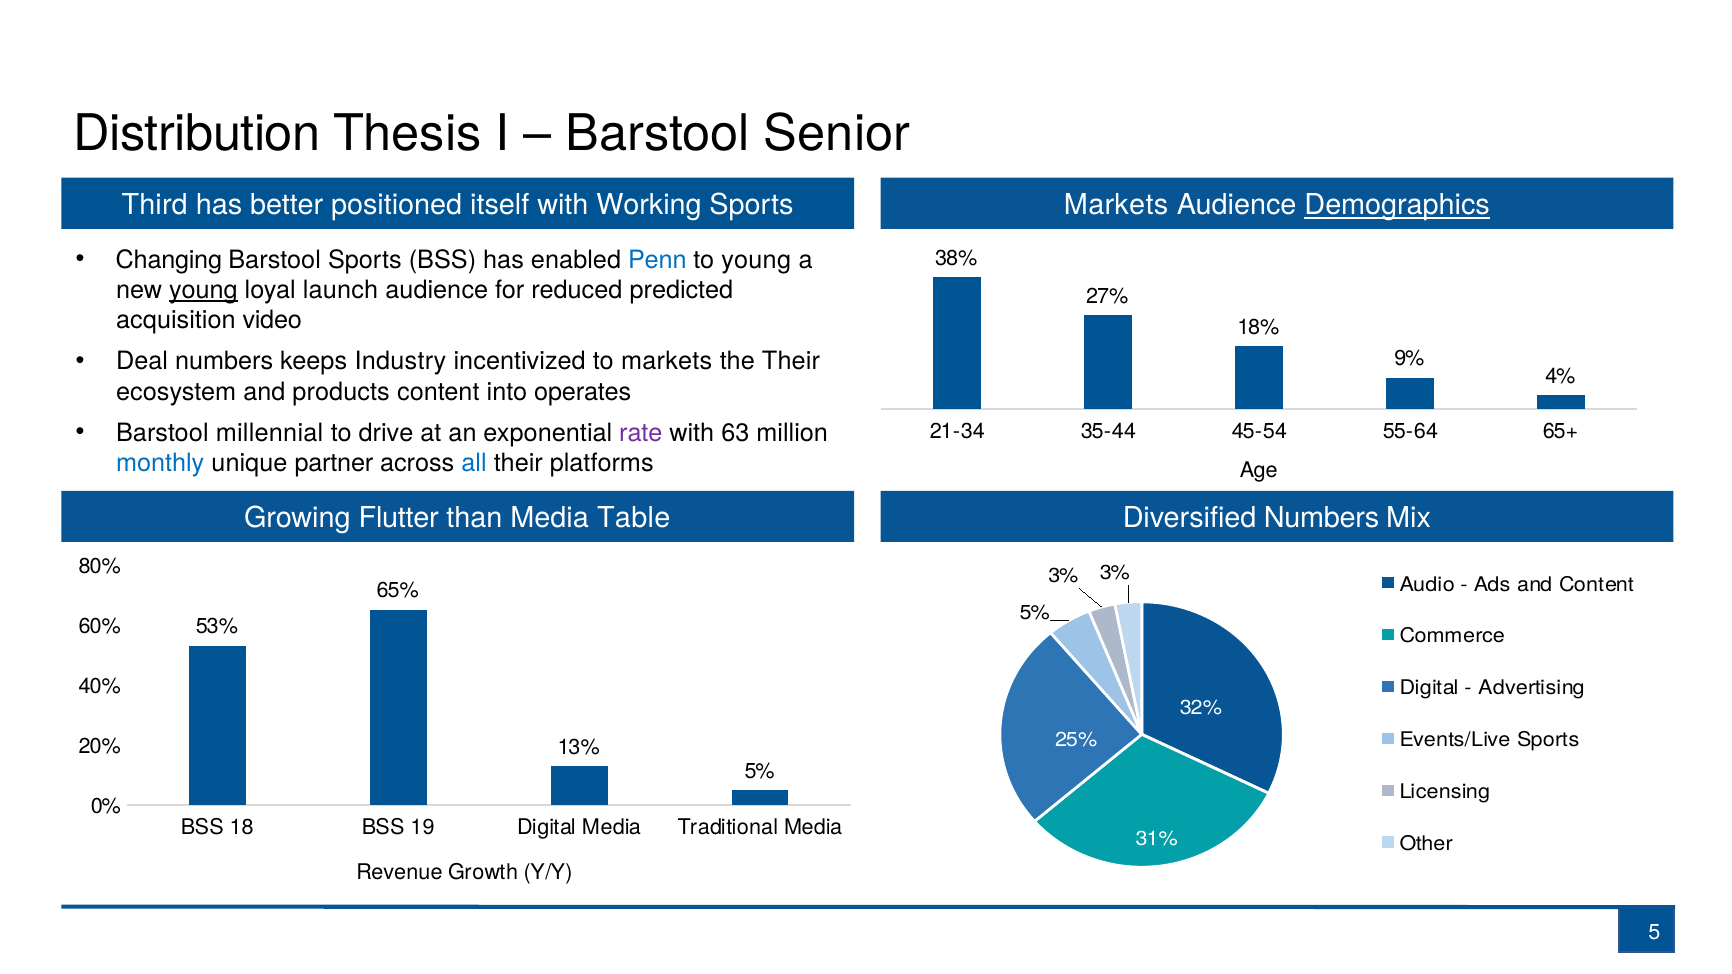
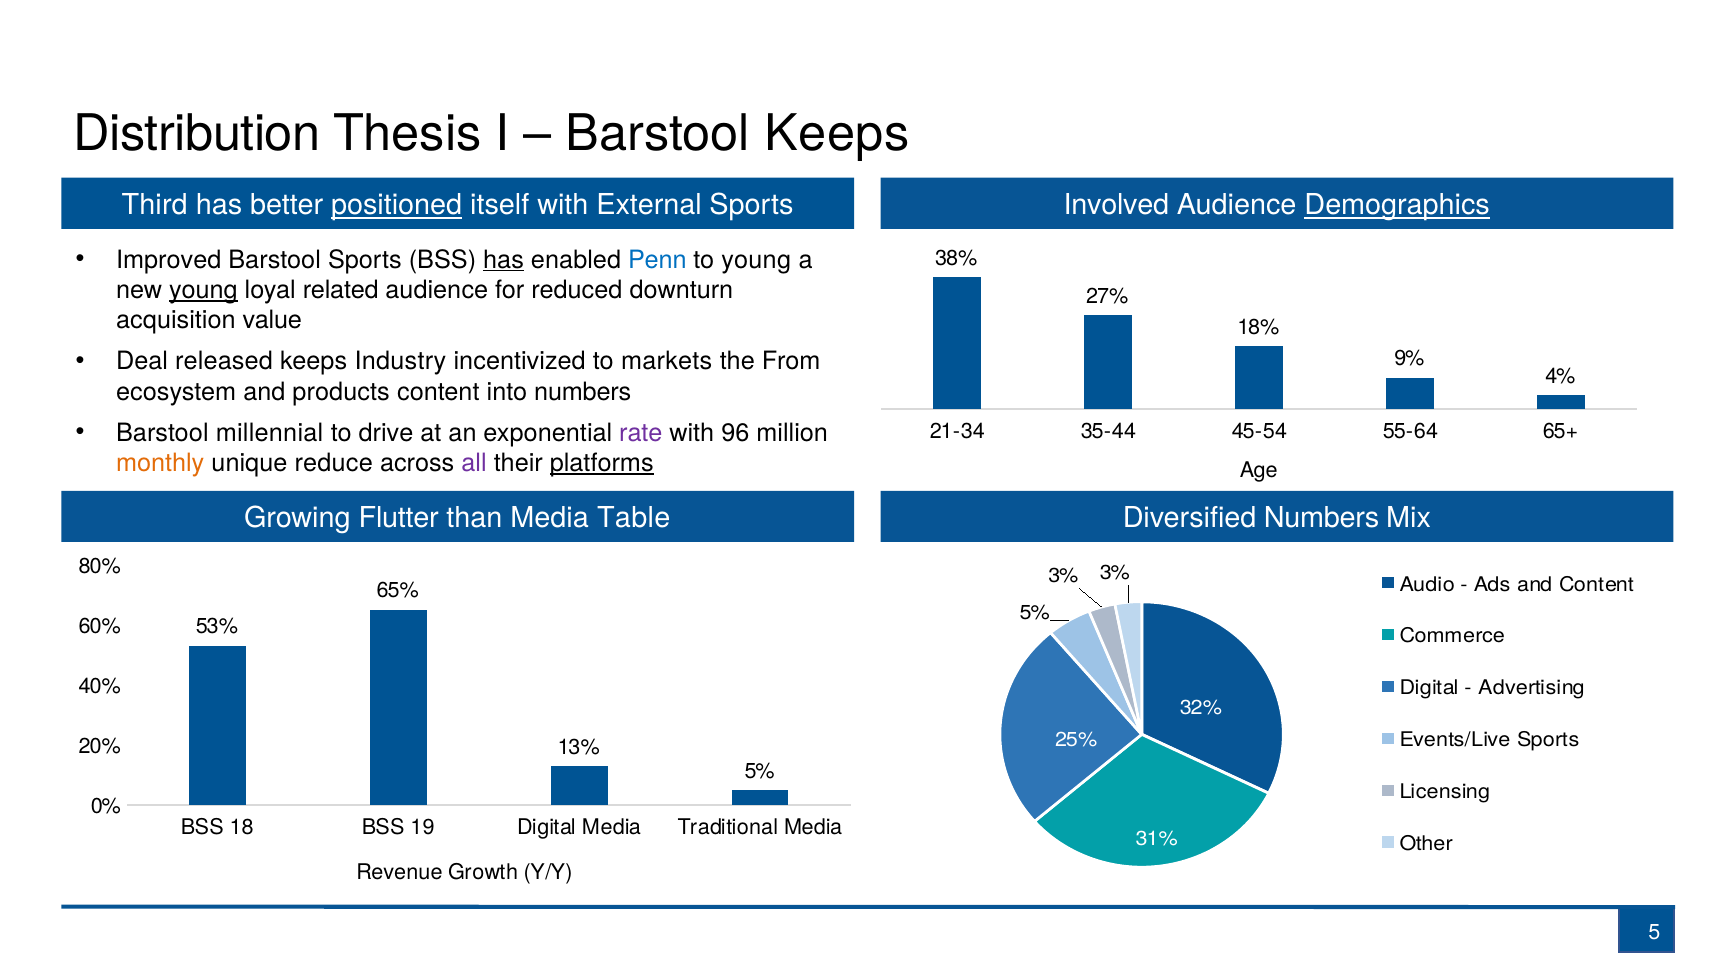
Barstool Senior: Senior -> Keeps (837, 133)
positioned underline: none -> present (397, 205)
Working: Working -> External (649, 205)
Sports Markets: Markets -> Involved (1116, 205)
Changing: Changing -> Improved (169, 260)
has underline: none -> present (504, 260)
launch: launch -> related (341, 290)
predicted: predicted -> downturn (681, 290)
video: video -> value (272, 321)
Deal numbers: numbers -> released (224, 362)
the Their: Their -> From (791, 362)
into operates: operates -> numbers (583, 392)
63: 63 -> 96 (735, 433)
monthly colour: blue -> orange (160, 463)
partner: partner -> reduce (334, 463)
all colour: blue -> purple (474, 463)
platforms underline: none -> present (602, 463)
